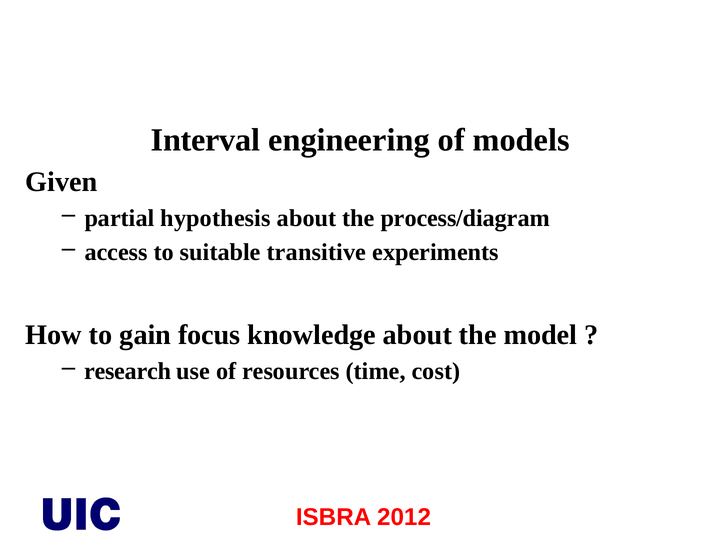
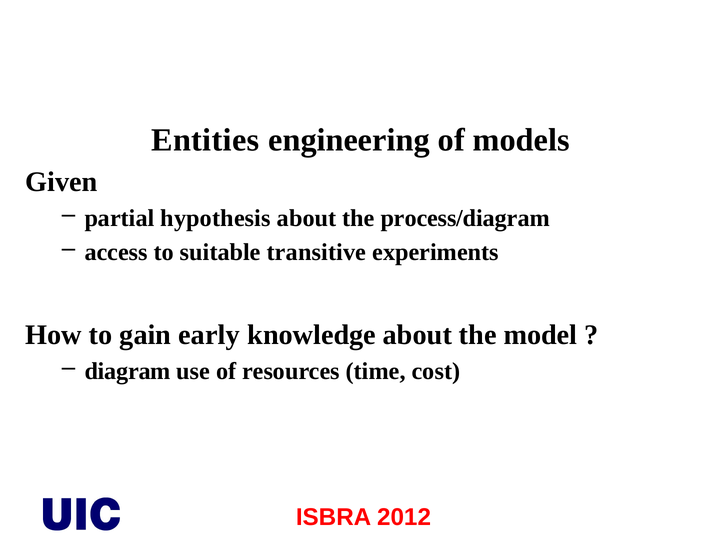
Interval: Interval -> Entities (205, 140)
focus: focus -> early (209, 334)
research: research -> diagram (128, 371)
